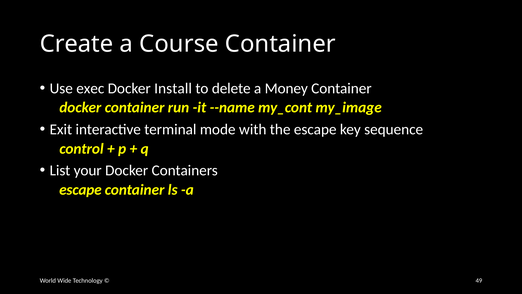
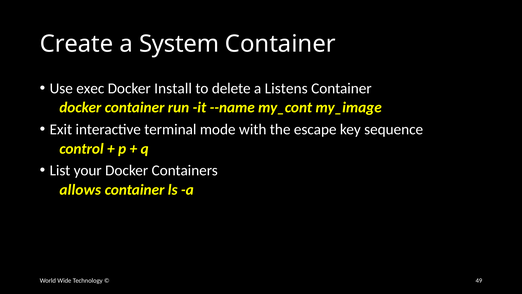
Course: Course -> System (179, 44)
Money: Money -> Listens (286, 88)
escape: escape -> allows (80, 190)
